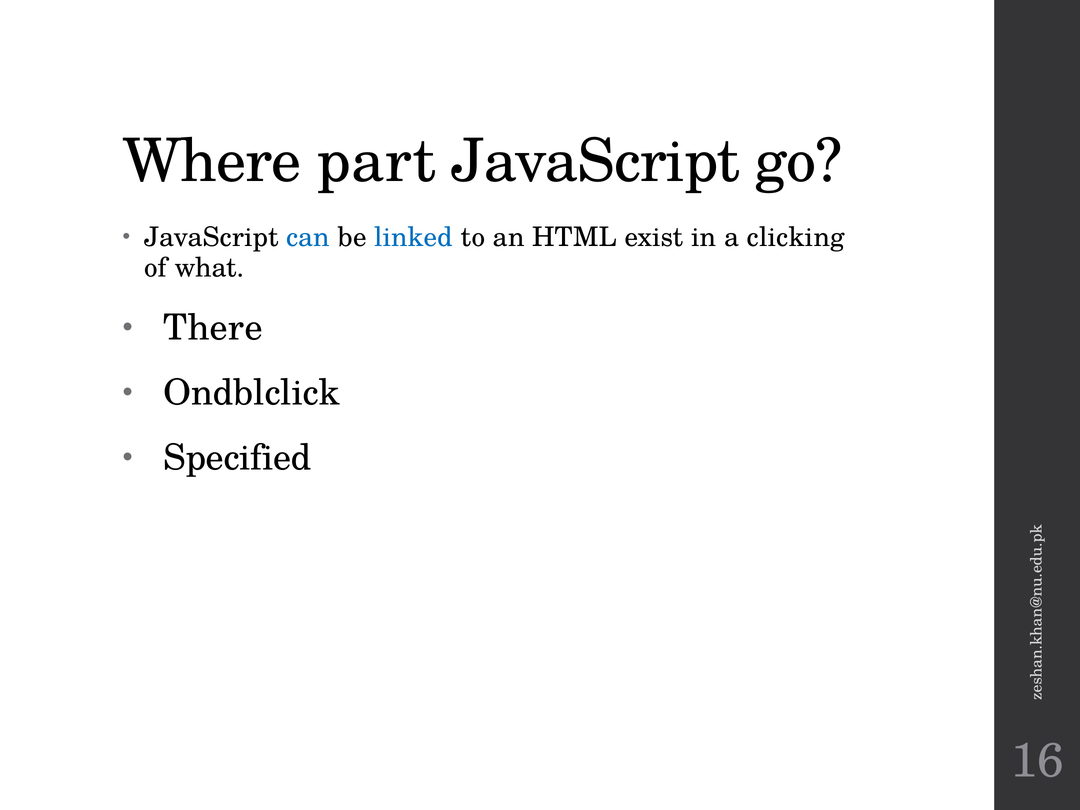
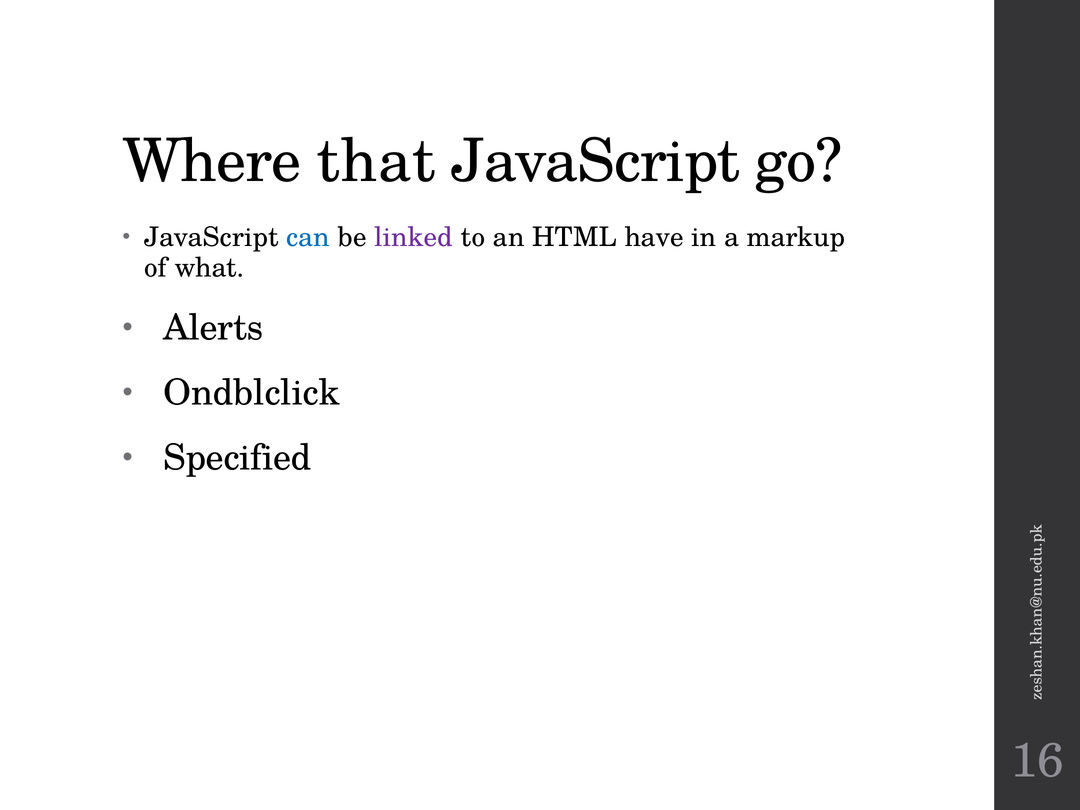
part: part -> that (376, 162)
linked colour: blue -> purple (414, 237)
exist: exist -> have (654, 237)
clicking: clicking -> markup (796, 237)
There: There -> Alerts (213, 328)
